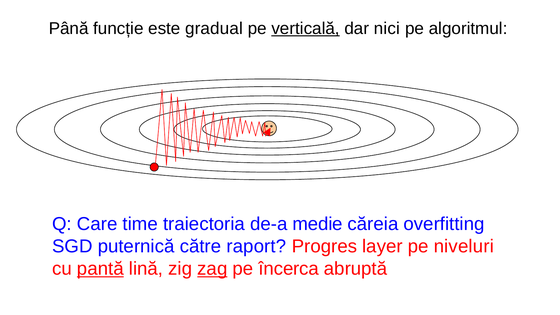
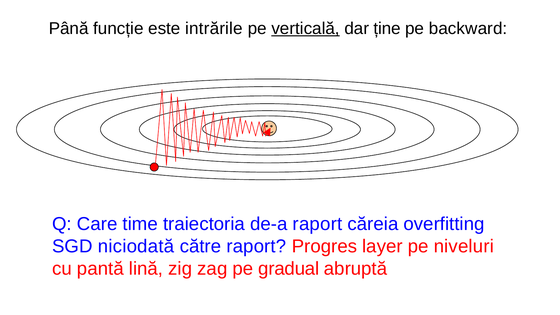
gradual: gradual -> intrările (214, 28)
nici: nici -> ține (387, 28)
algoritmul: algoritmul -> backward (468, 28)
de-a medie: medie -> raport (317, 224)
puternică: puternică -> niciodată (136, 246)
pantă underline: present -> none (100, 269)
zag underline: present -> none (212, 269)
încerca: încerca -> gradual (289, 269)
